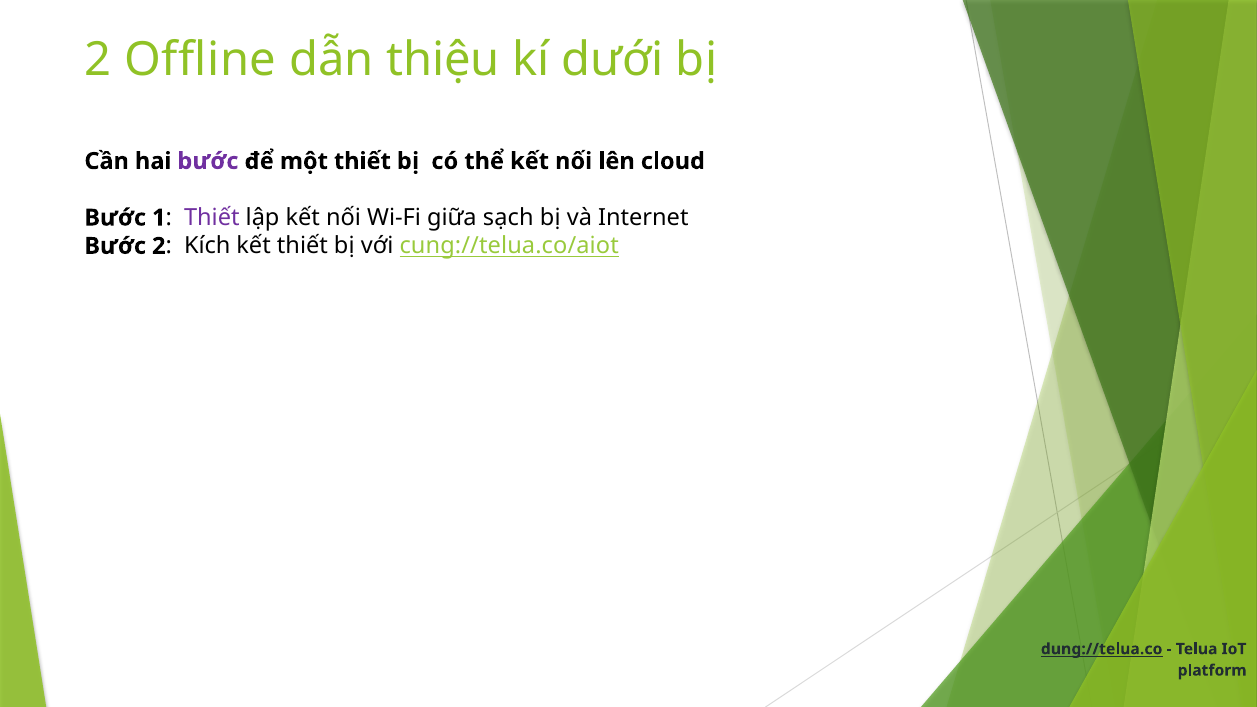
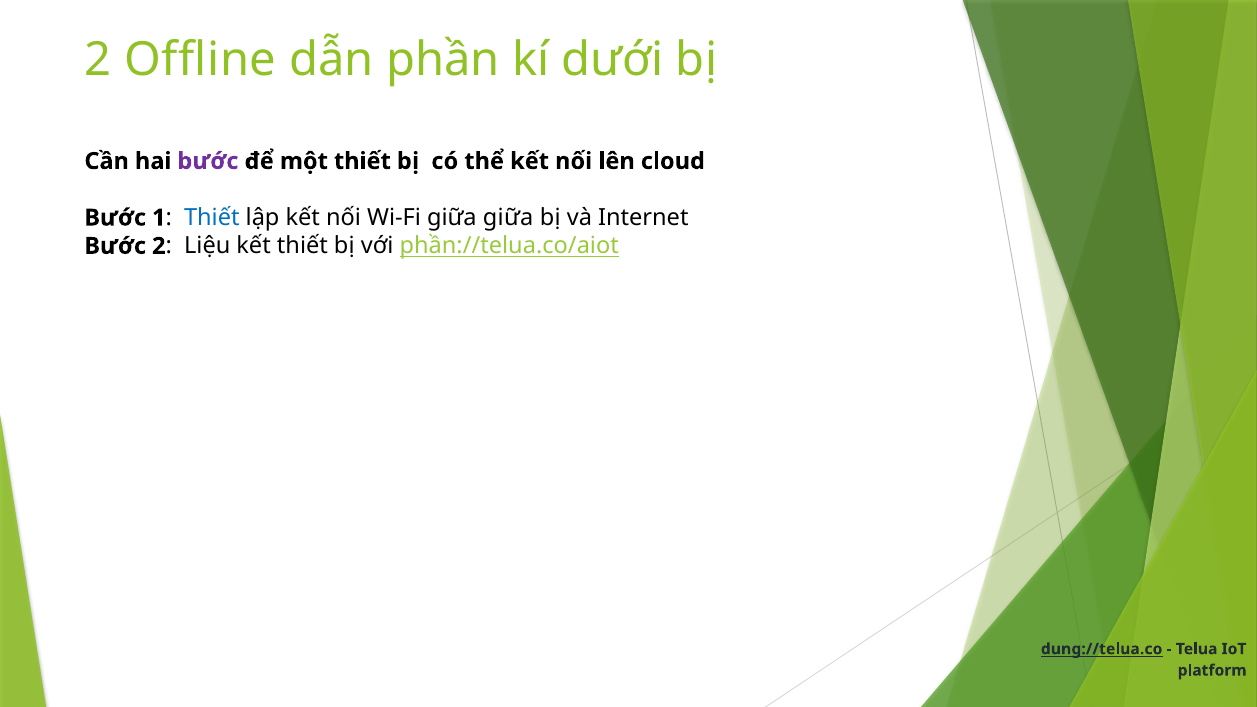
thiệu: thiệu -> phần (443, 60)
Thiết colour: purple -> blue (212, 218)
giữa sạch: sạch -> giữa (508, 218)
Kích: Kích -> Liệu (207, 246)
cung://telua.co/aiot: cung://telua.co/aiot -> phần://telua.co/aiot (509, 246)
